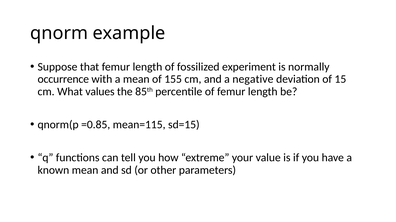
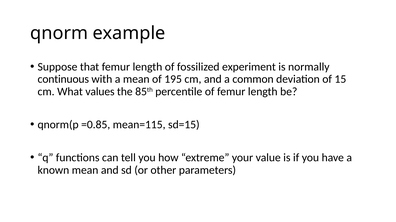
occurrence: occurrence -> continuous (63, 79)
155: 155 -> 195 (173, 79)
negative: negative -> common (253, 79)
